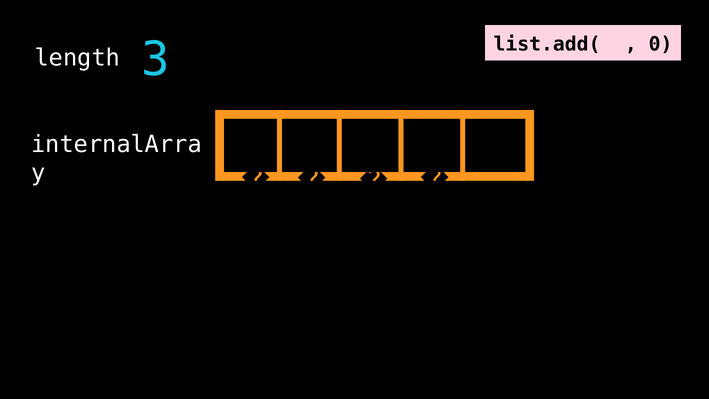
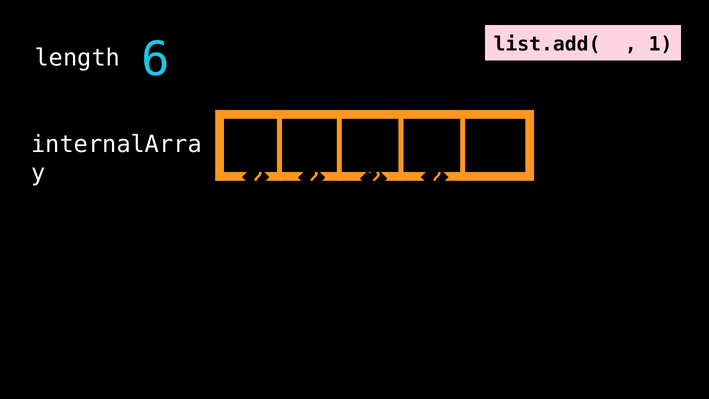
3: 3 -> 6 (156, 60)
0: 0 -> 1 (661, 44)
